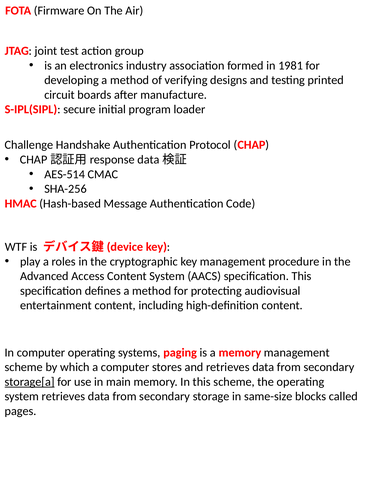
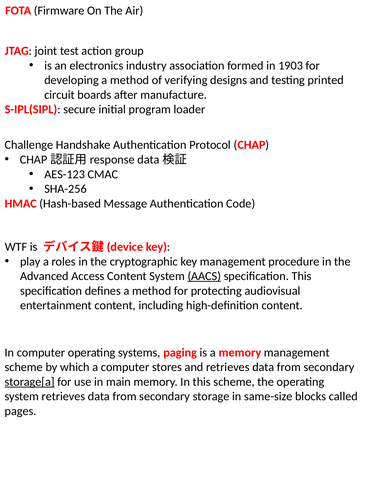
1981: 1981 -> 1903 (291, 66)
AES-514: AES-514 -> AES-123 (65, 174)
AACS underline: none -> present (204, 276)
